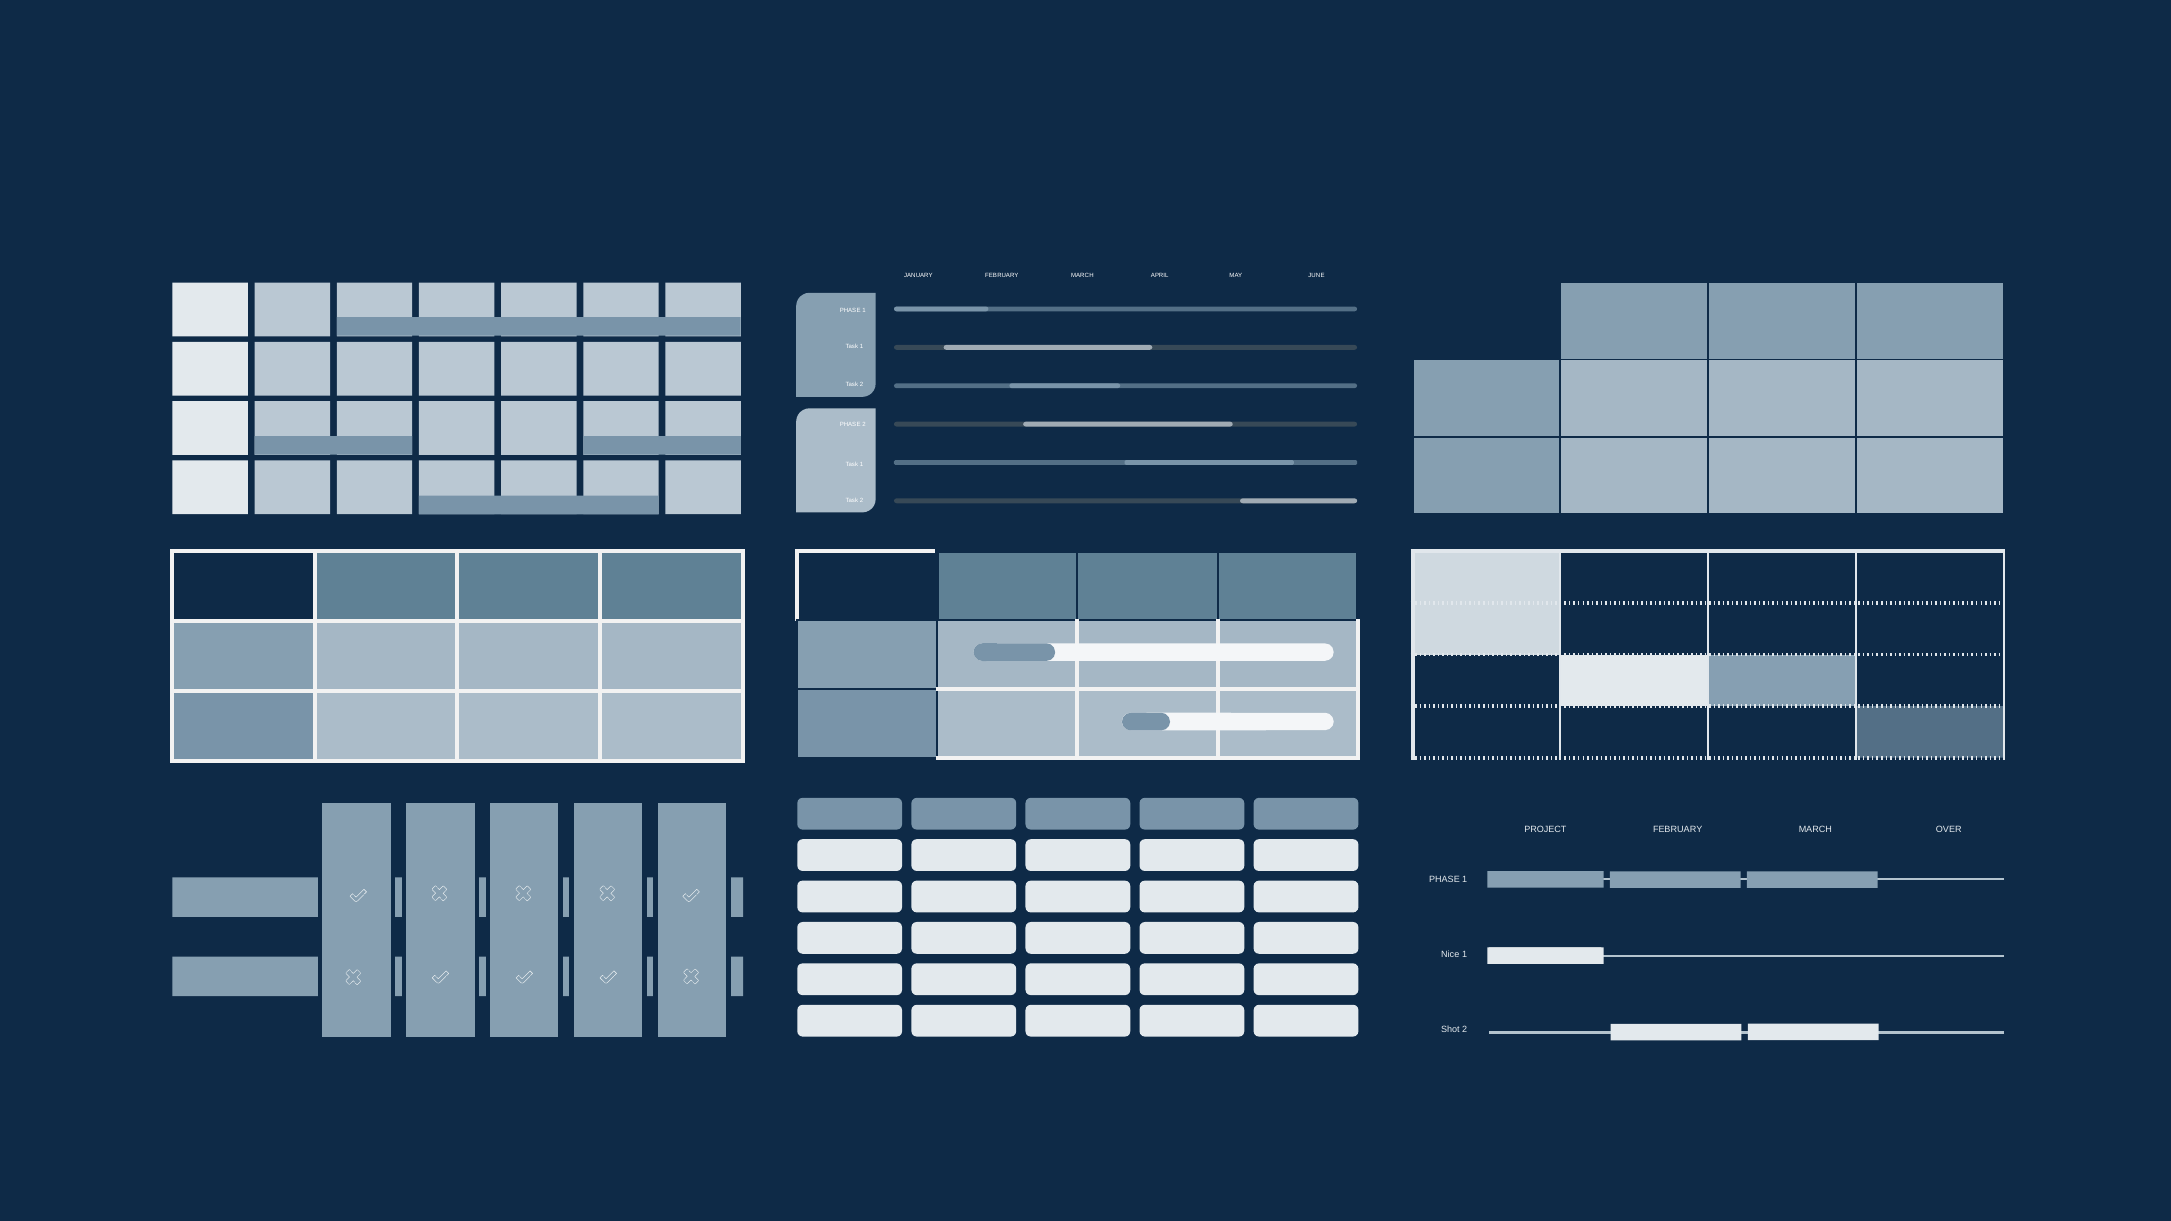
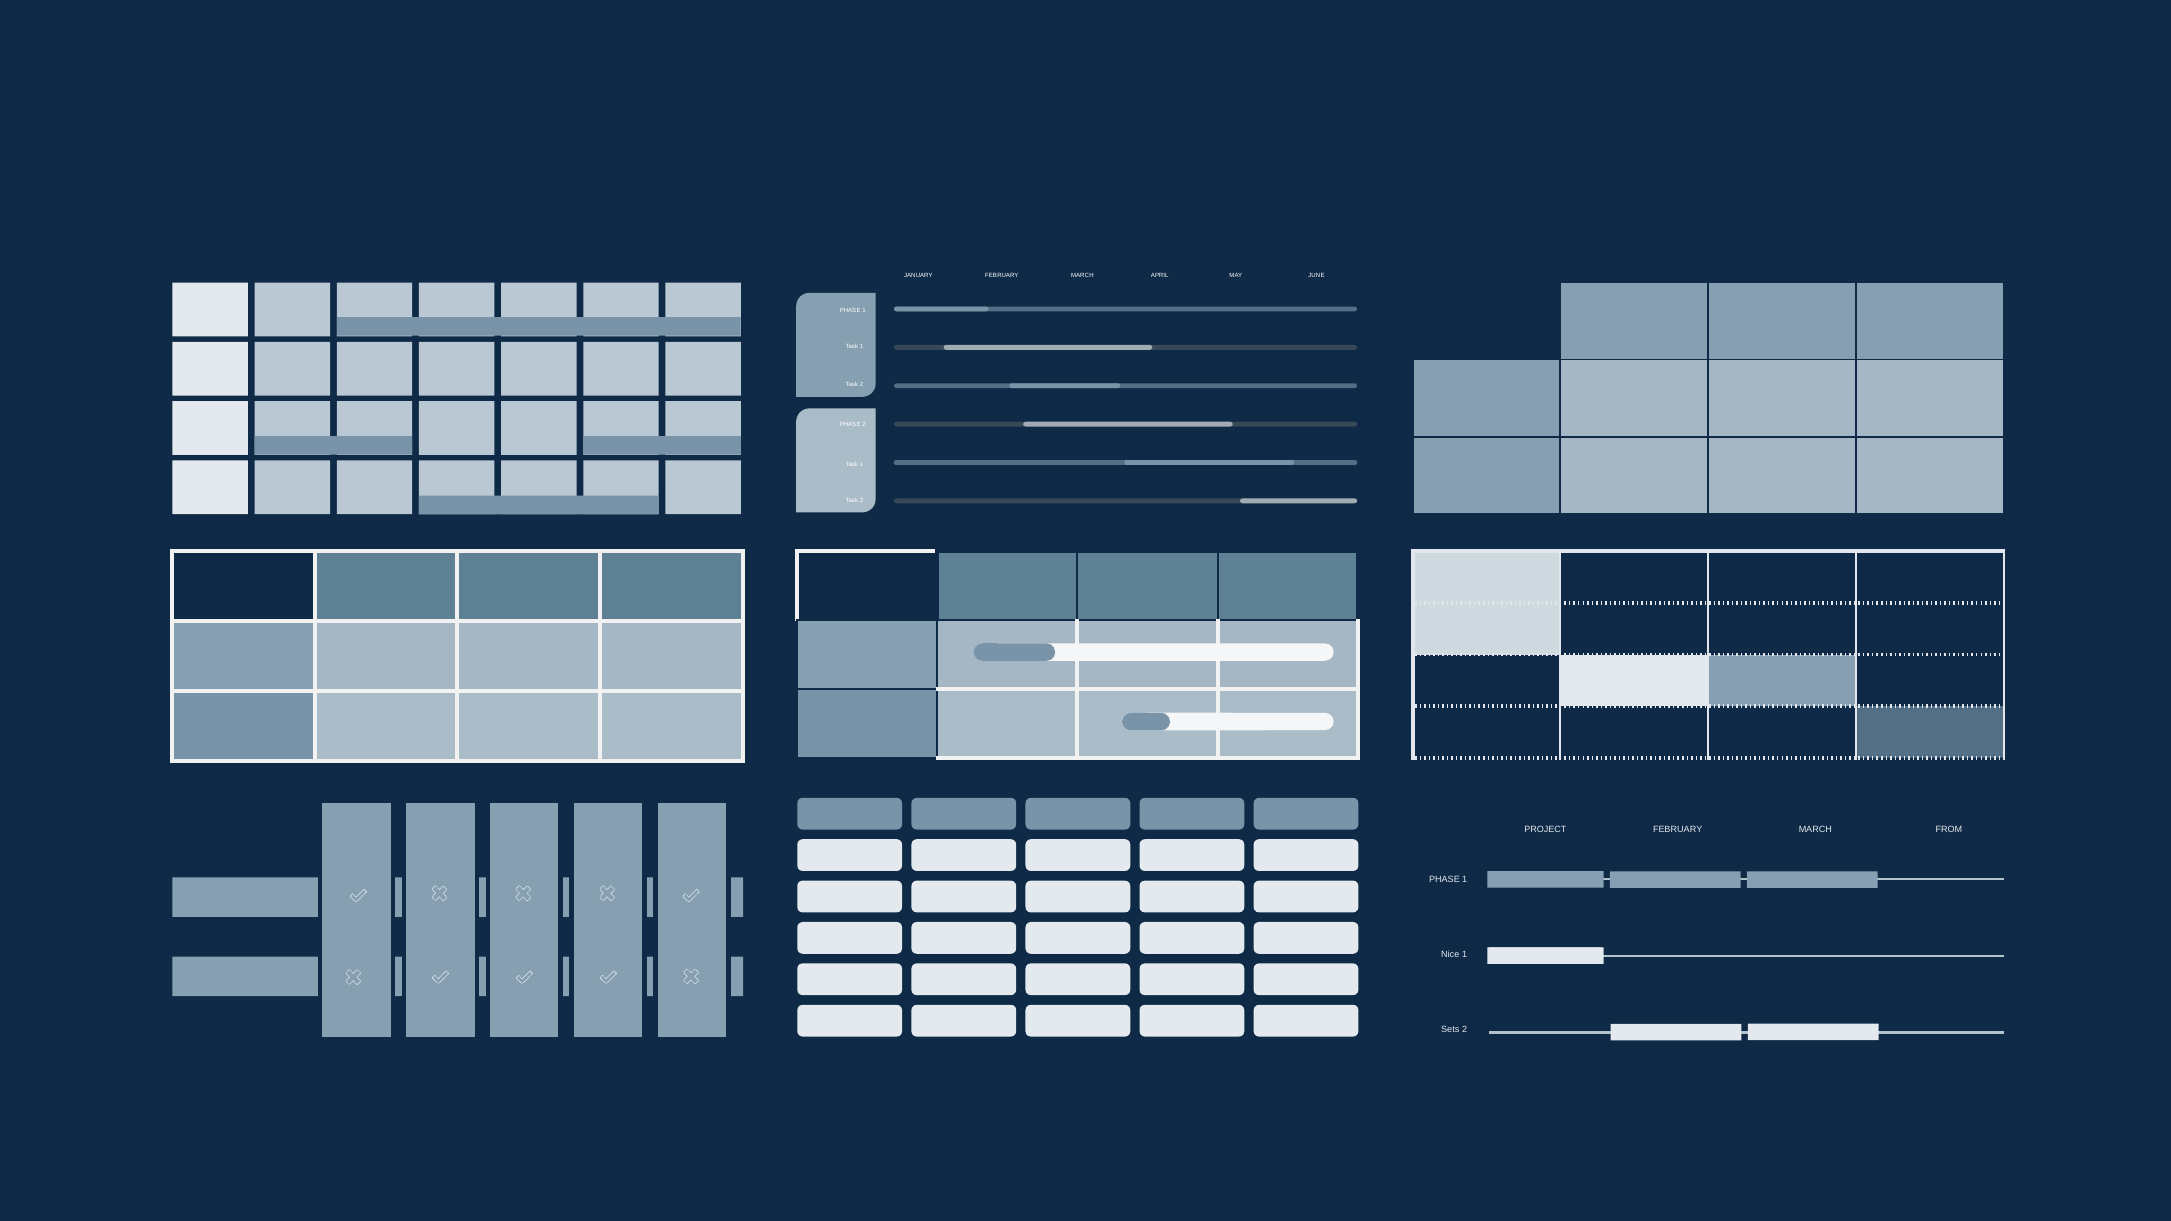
OVER: OVER -> FROM (1949, 830)
Shot: Shot -> Sets (1450, 1030)
